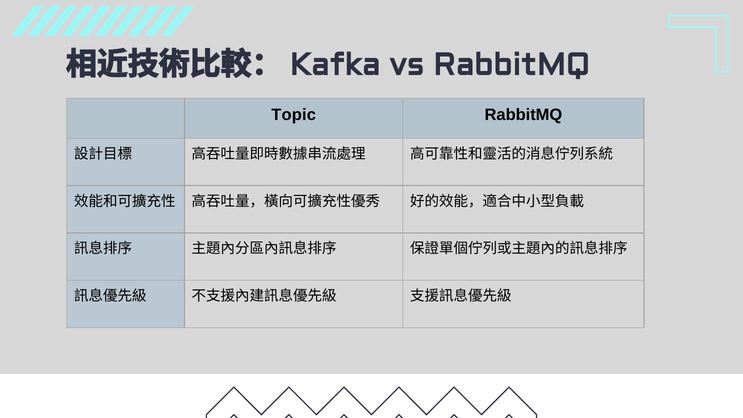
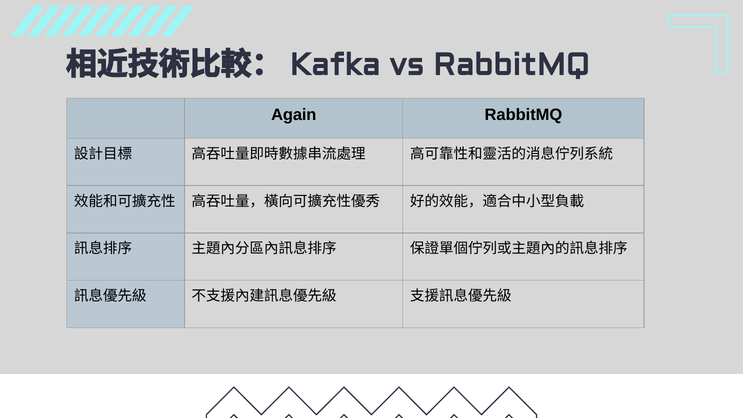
Topic: Topic -> Again (294, 115)
